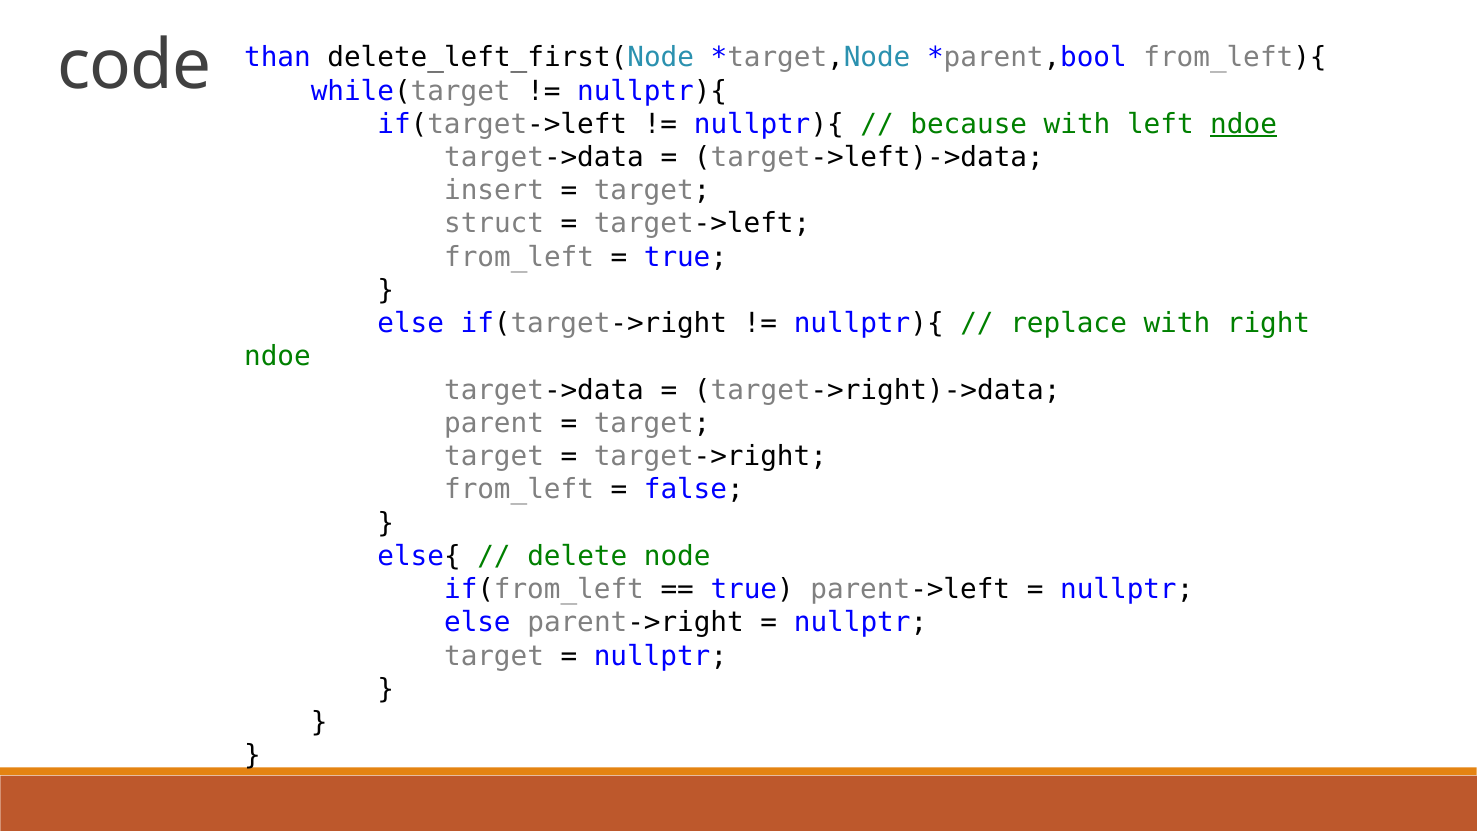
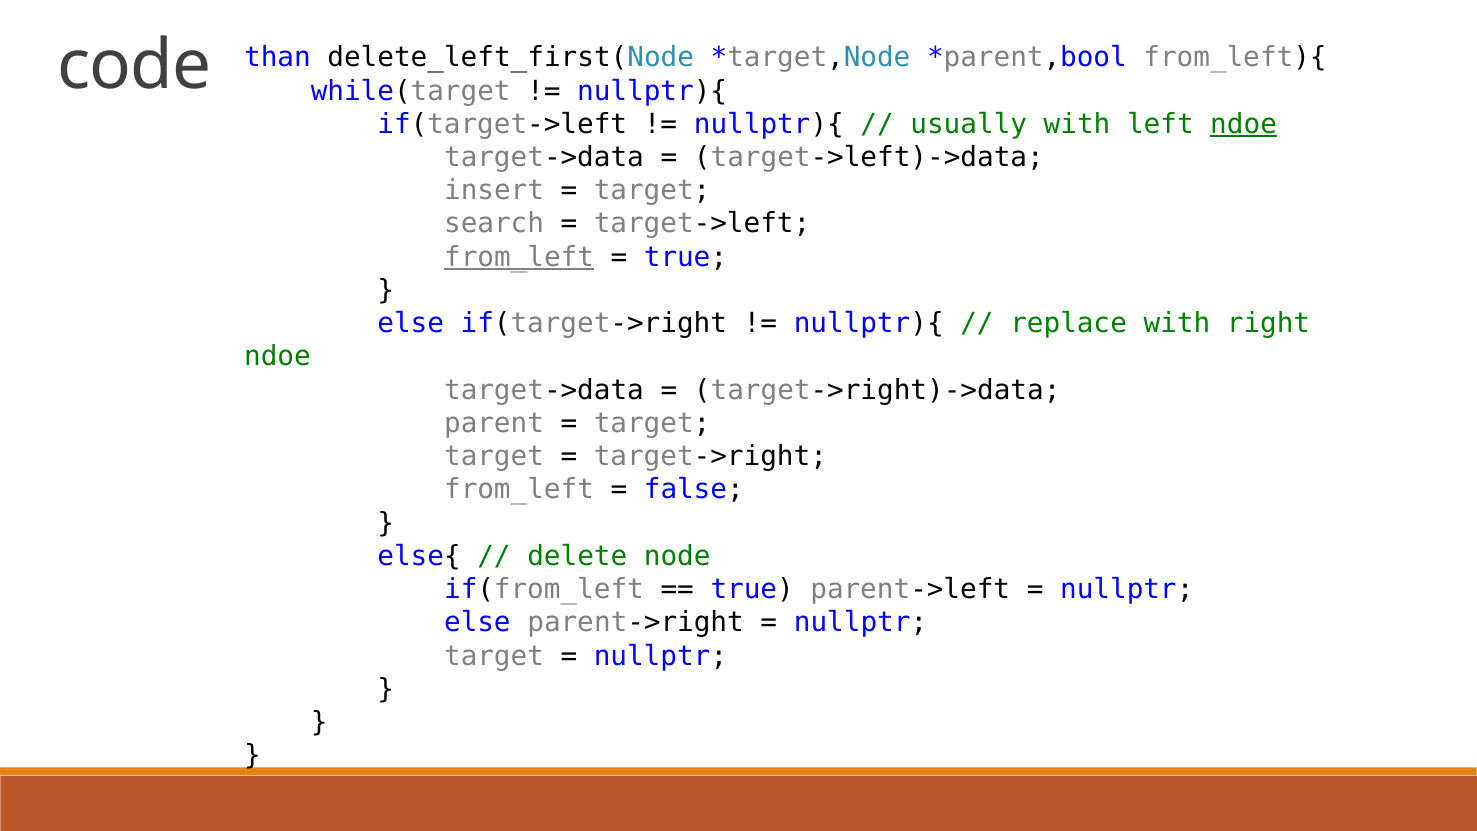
because: because -> usually (969, 124)
struct: struct -> search (494, 224)
from_left underline: none -> present (519, 257)
